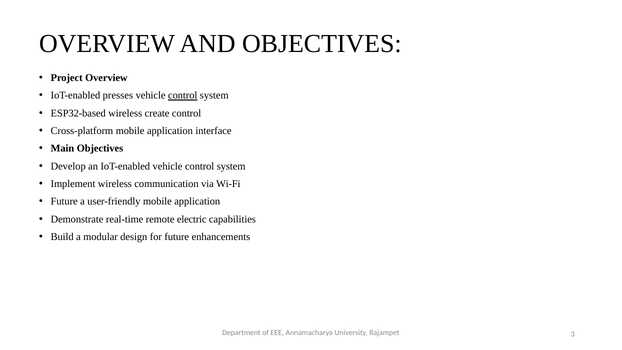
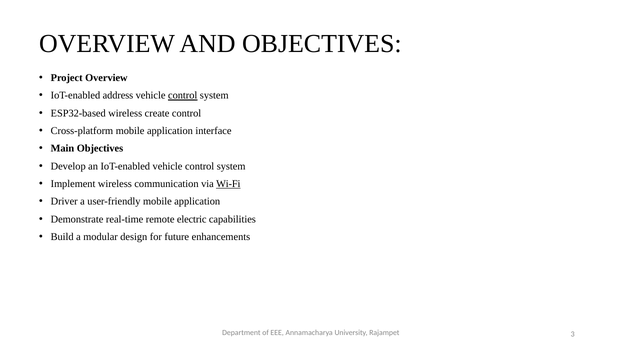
presses: presses -> address (118, 95)
Wi-Fi underline: none -> present (228, 184)
Future: Future -> Driver (64, 201)
